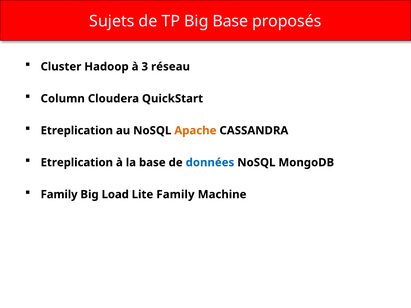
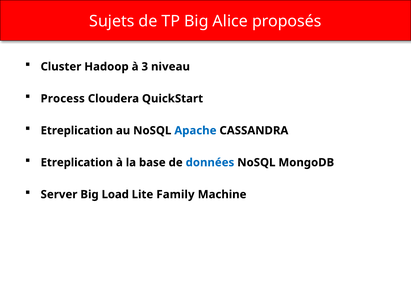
Big Base: Base -> Alice (230, 21)
réseau: réseau -> niveau (170, 67)
Column: Column -> Process (63, 99)
Apache colour: orange -> blue (195, 131)
Family: Family -> Server (59, 195)
